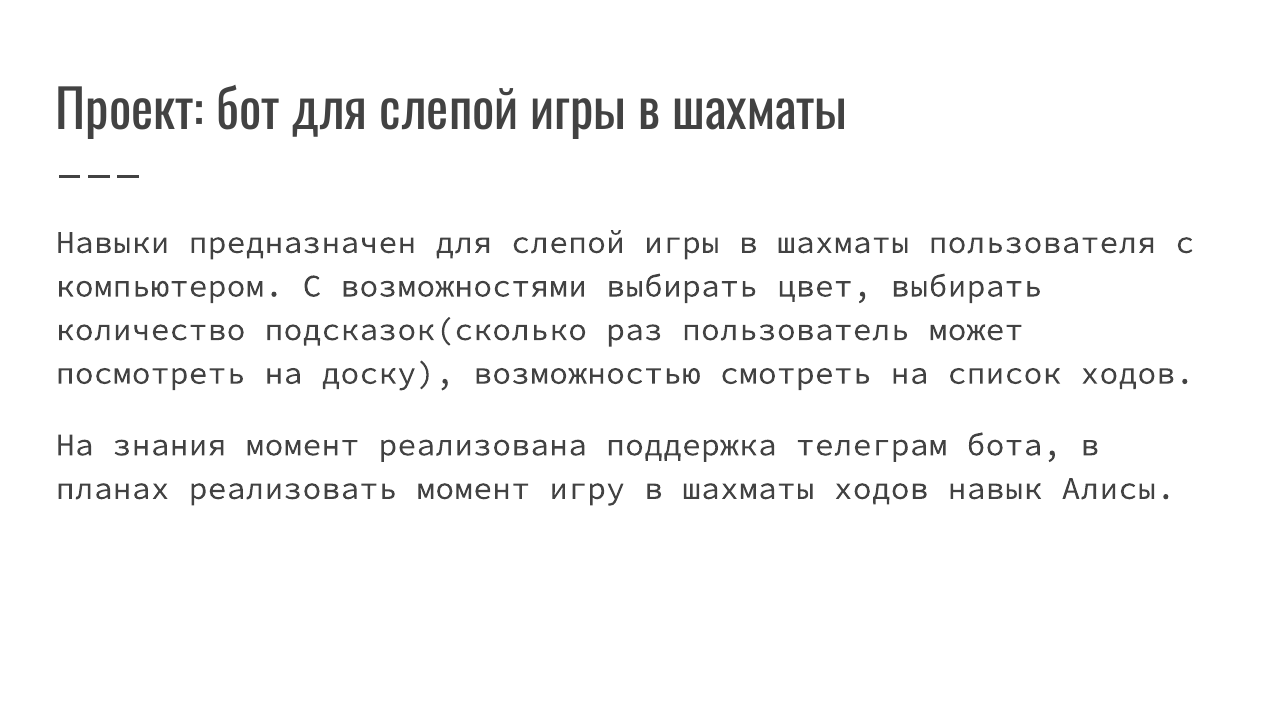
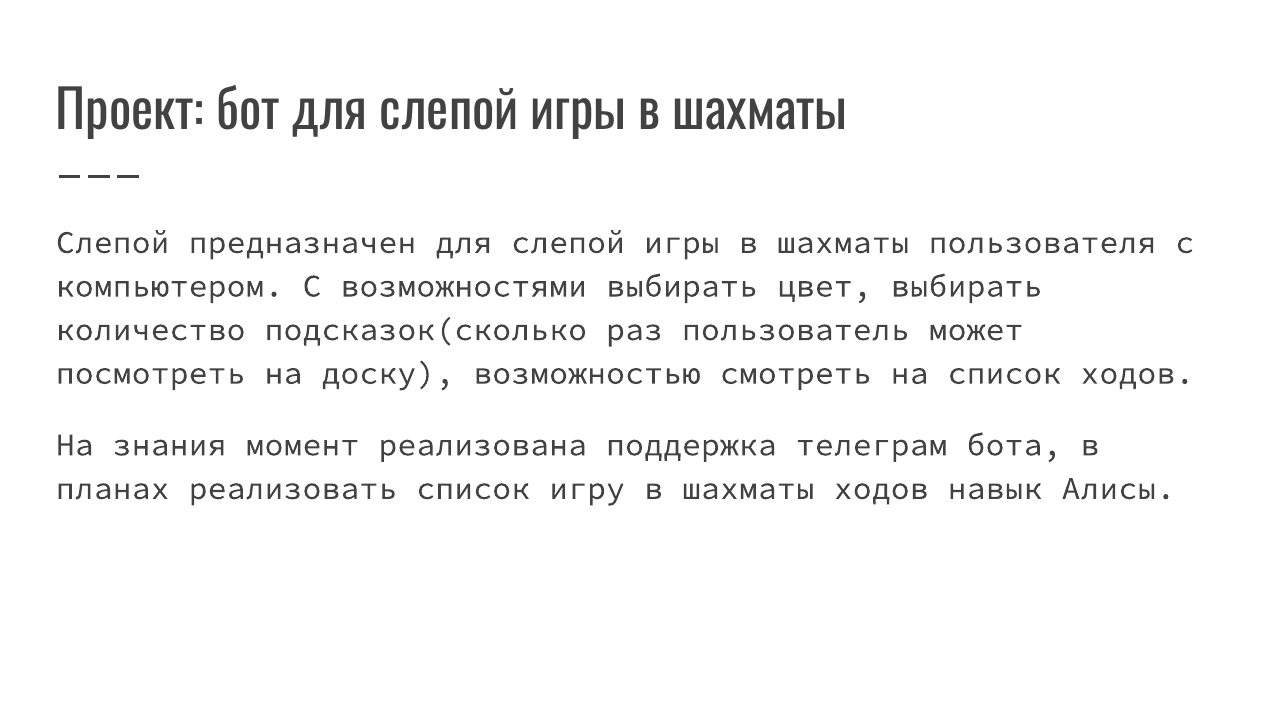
Навыки: Навыки -> Слепой (113, 243)
реализовать момент: момент -> список (473, 489)
